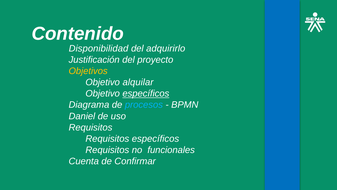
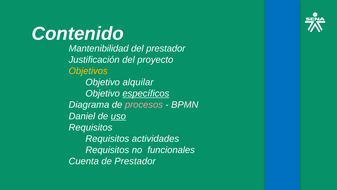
Disponibilidad: Disponibilidad -> Mantenibilidad (99, 48)
del adquirirlo: adquirirlo -> prestador (166, 48)
procesos colour: light blue -> pink (144, 105)
uso underline: none -> present (118, 116)
Requisitos específicos: específicos -> actividades (156, 138)
de Confirmar: Confirmar -> Prestador (135, 161)
